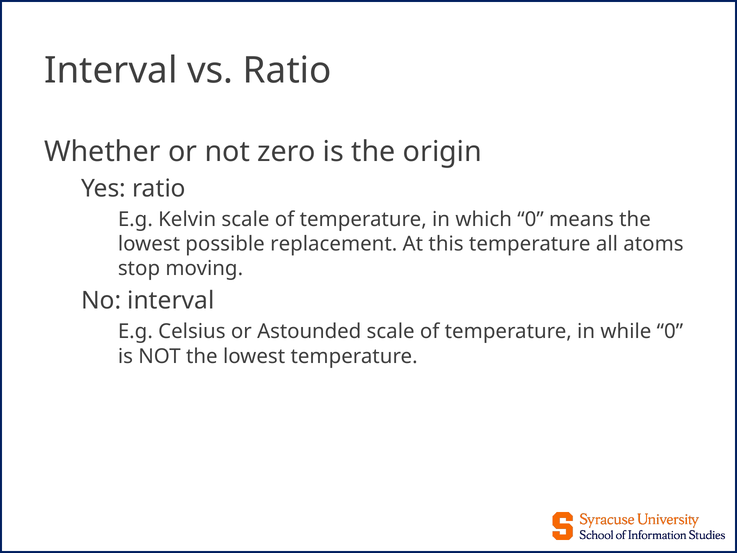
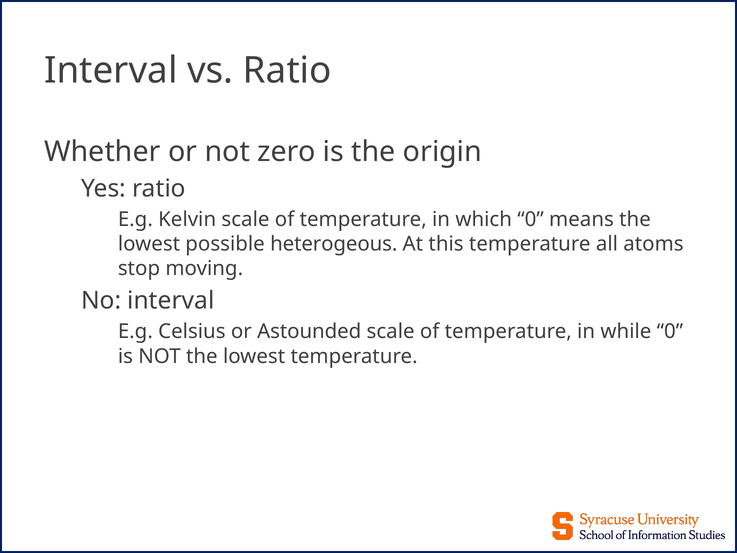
replacement: replacement -> heterogeous (334, 244)
